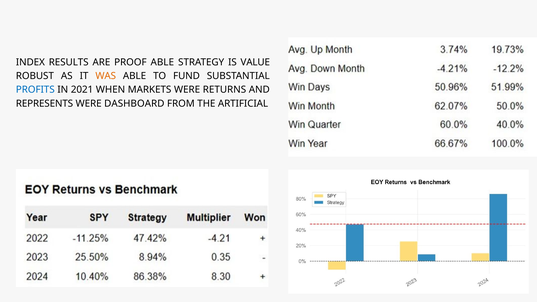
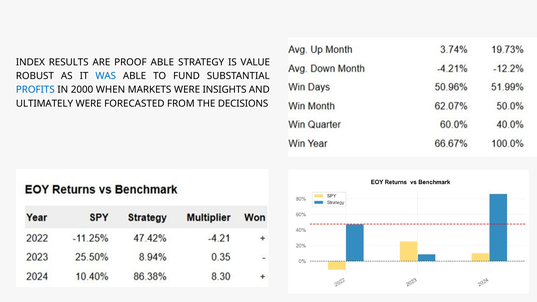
WAS colour: orange -> blue (106, 76)
2021: 2021 -> 2000 (82, 90)
RETURNS: RETURNS -> INSIGHTS (225, 90)
REPRESENTS: REPRESENTS -> ULTIMATELY (44, 103)
DASHBOARD: DASHBOARD -> FORECASTED (134, 103)
ARTIFICIAL: ARTIFICIAL -> DECISIONS (243, 103)
